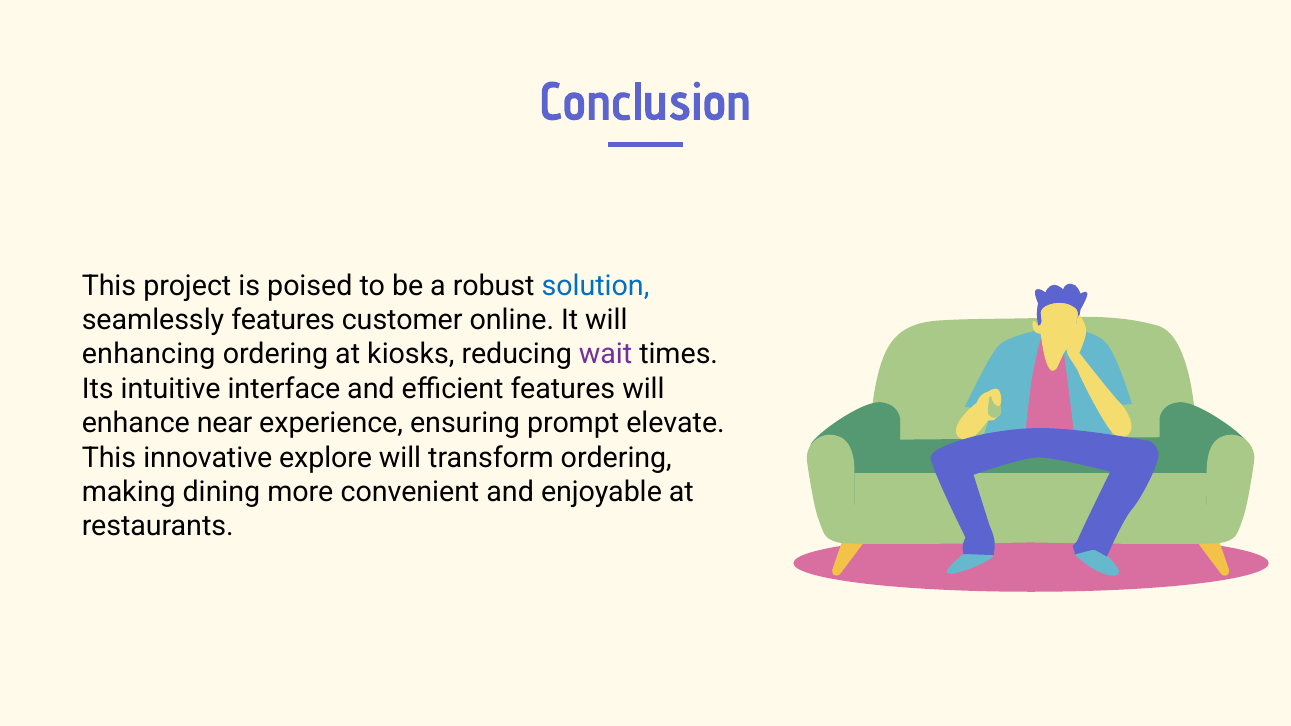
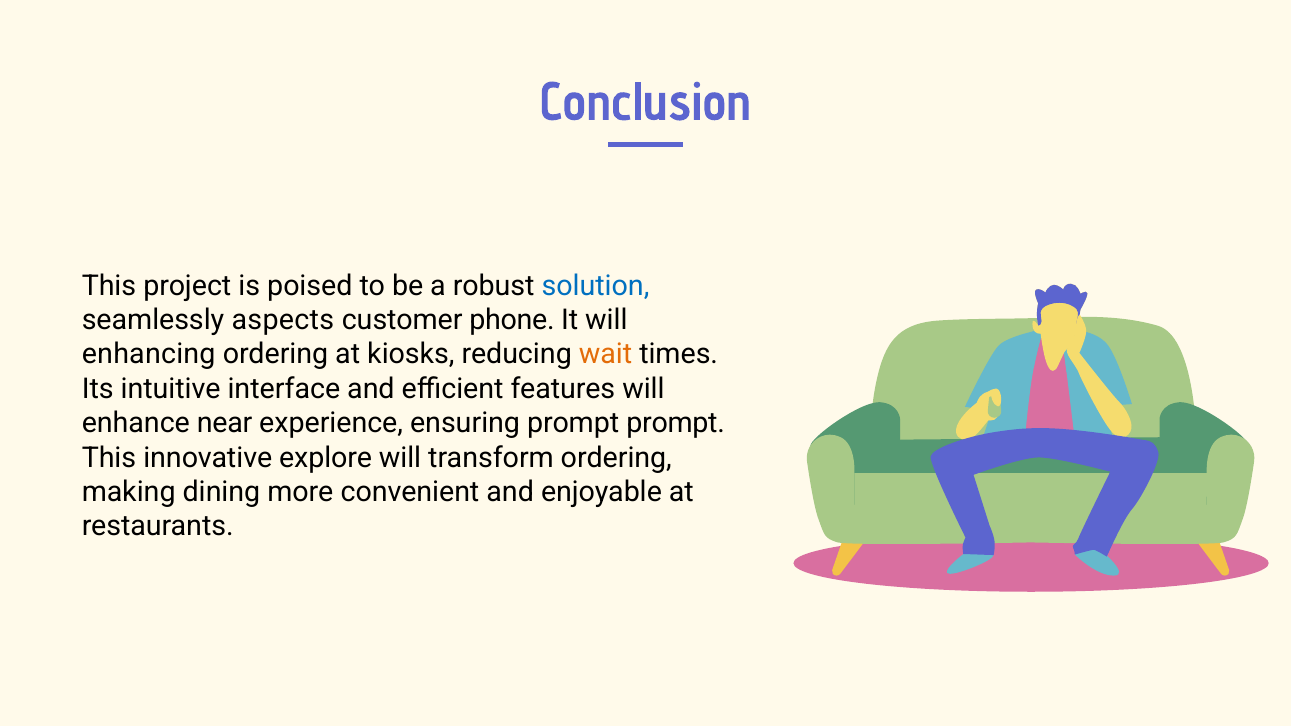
seamlessly features: features -> aspects (283, 320)
online: online -> phone (512, 320)
wait colour: purple -> orange (605, 355)
prompt elevate: elevate -> prompt (676, 423)
